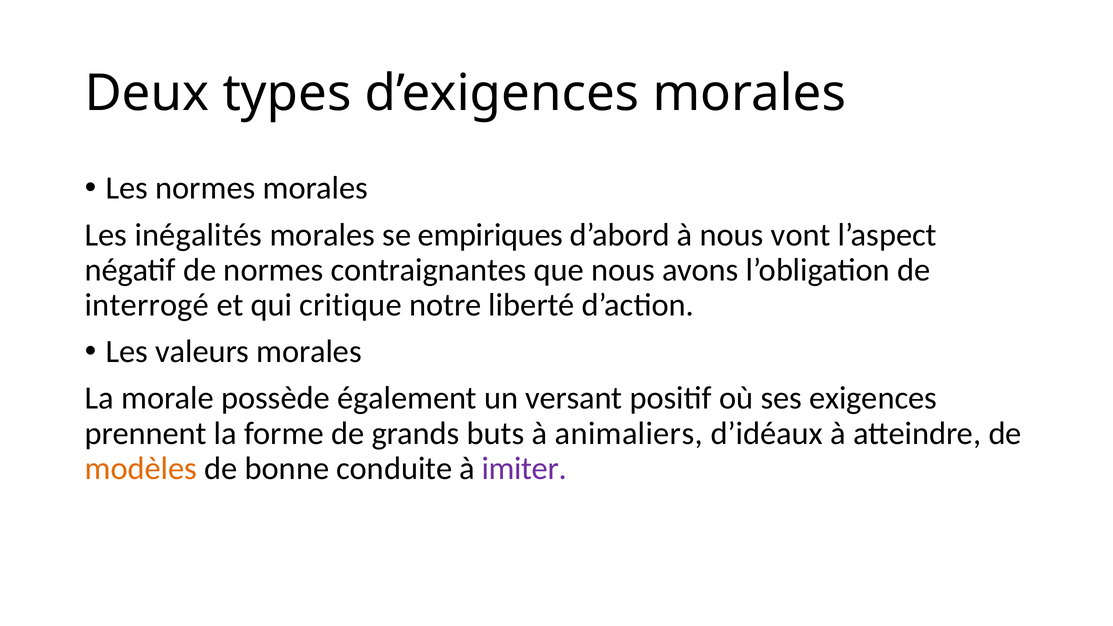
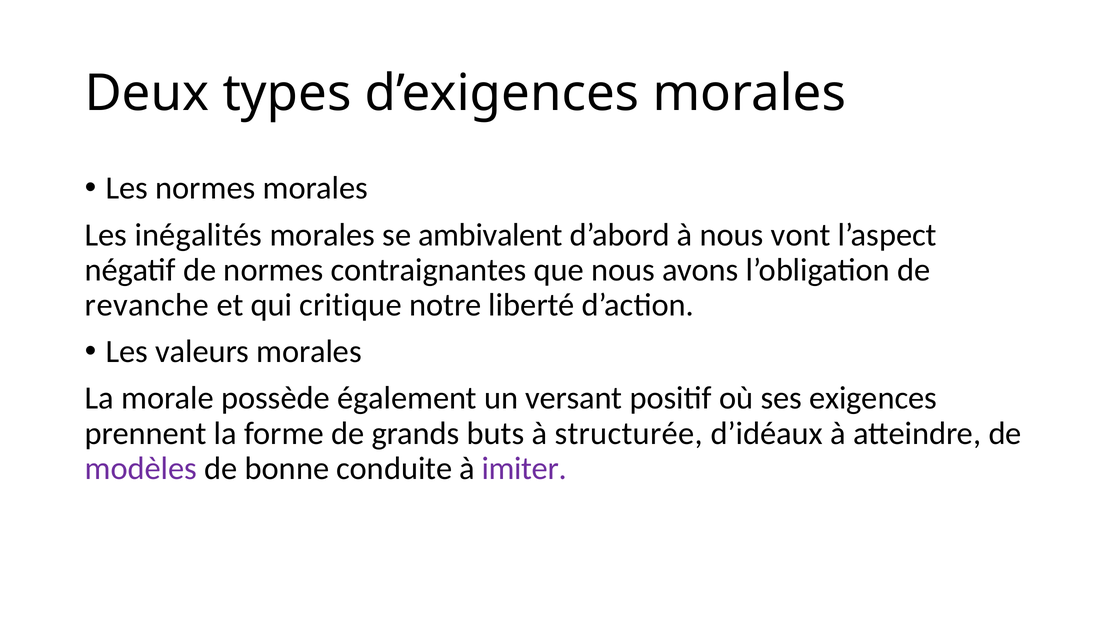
empiriques: empiriques -> ambivalent (490, 235)
interrogé: interrogé -> revanche (147, 305)
animaliers: animaliers -> structurée (629, 433)
modèles colour: orange -> purple (141, 468)
